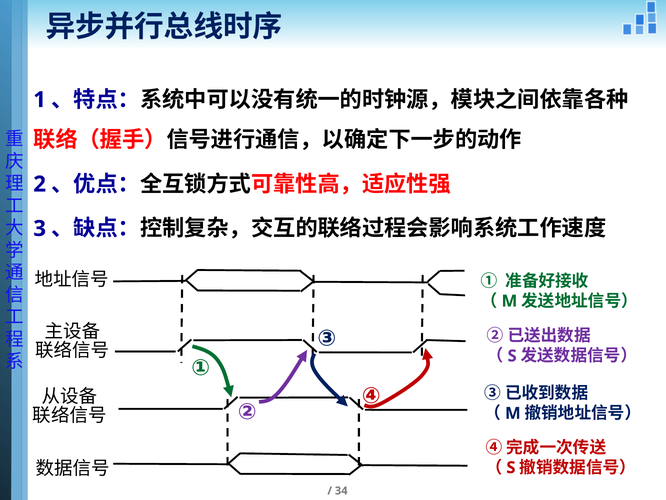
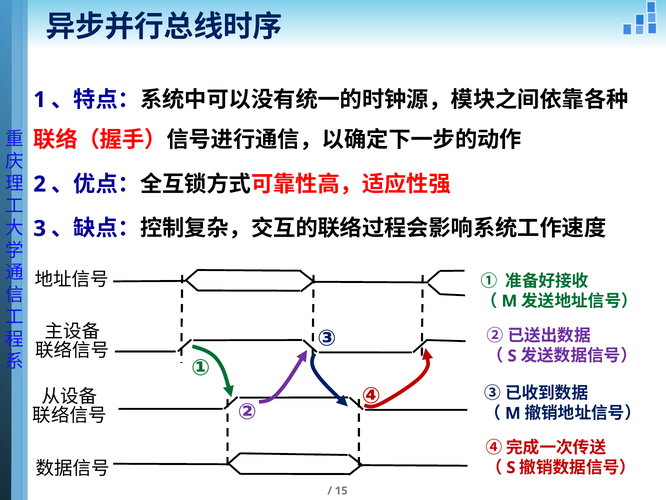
34: 34 -> 15 (341, 490)
